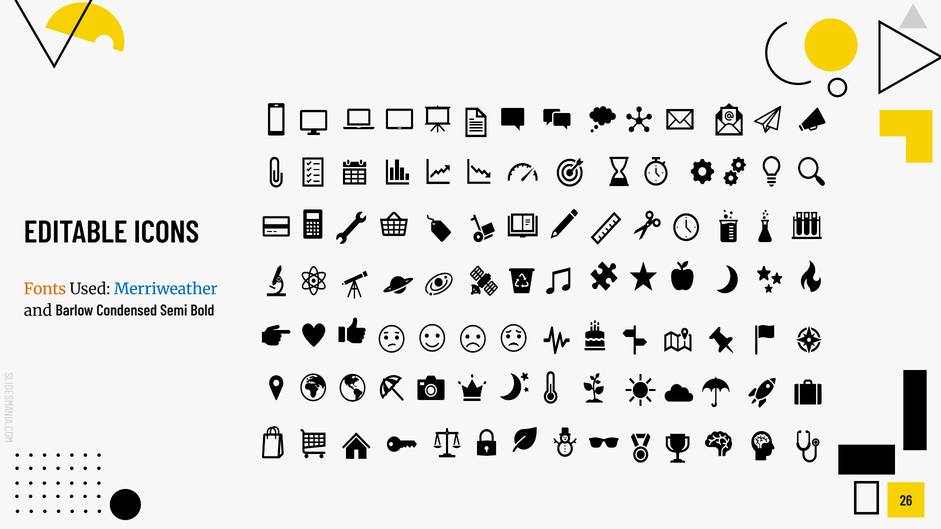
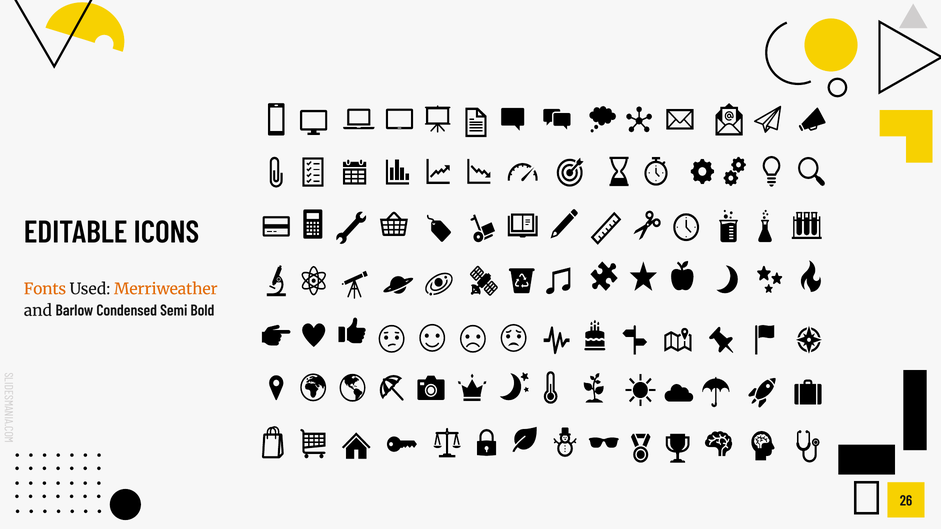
Merriweather colour: blue -> orange (166, 289)
